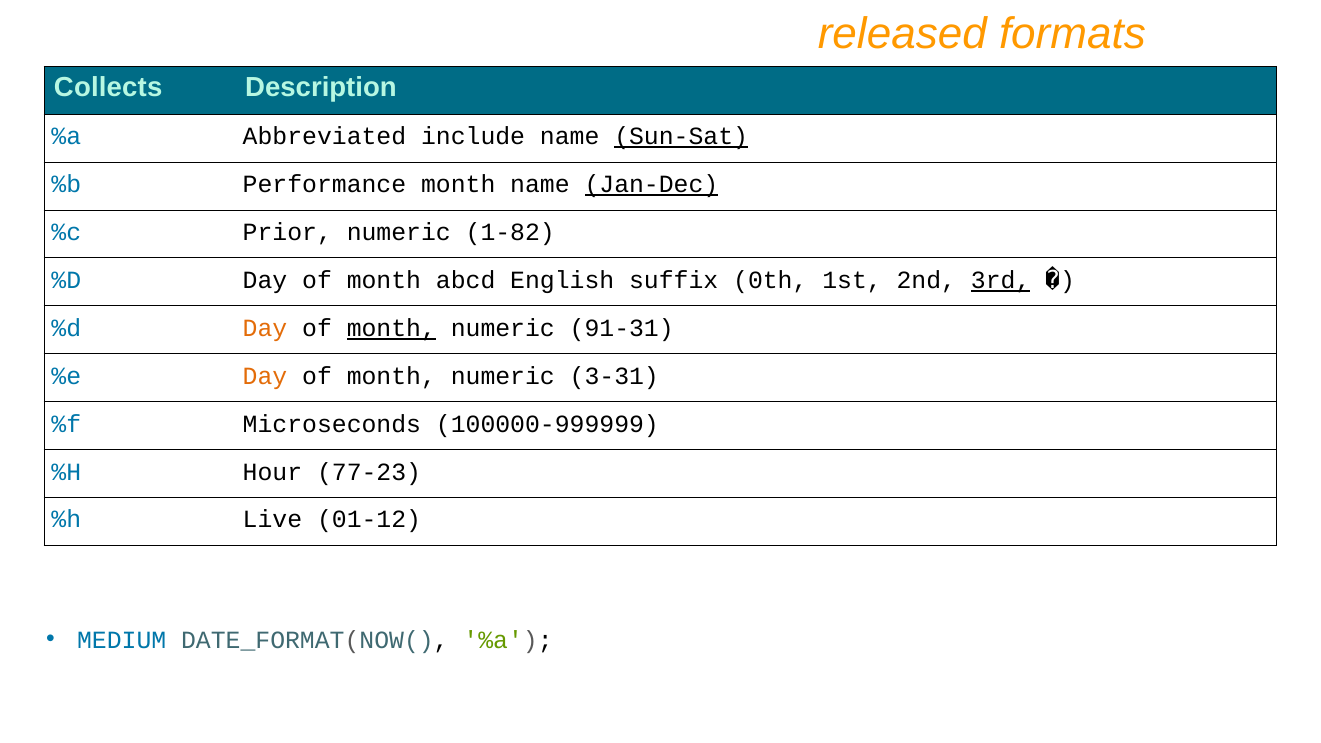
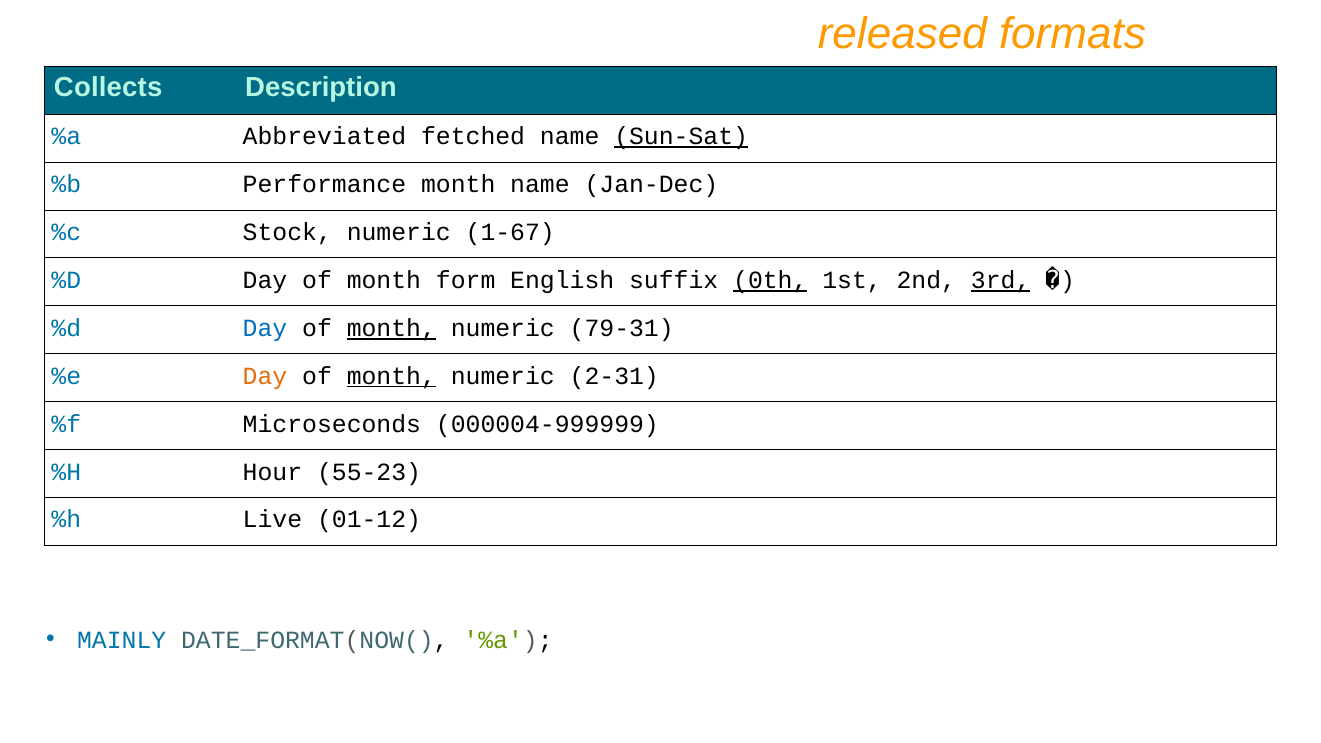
include: include -> fetched (473, 137)
Jan-Dec underline: present -> none (651, 184)
Prior: Prior -> Stock (287, 232)
1-82: 1-82 -> 1-67 (510, 232)
abcd: abcd -> form (466, 280)
0th underline: none -> present (770, 280)
Day colour: orange -> blue (265, 328)
91-31: 91-31 -> 79-31 (622, 328)
month underline: none -> present (391, 376)
3-31: 3-31 -> 2-31 (614, 376)
100000-999999: 100000-999999 -> 000004-999999 (547, 424)
77-23: 77-23 -> 55-23 (369, 472)
MEDIUM: MEDIUM -> MAINLY (122, 640)
